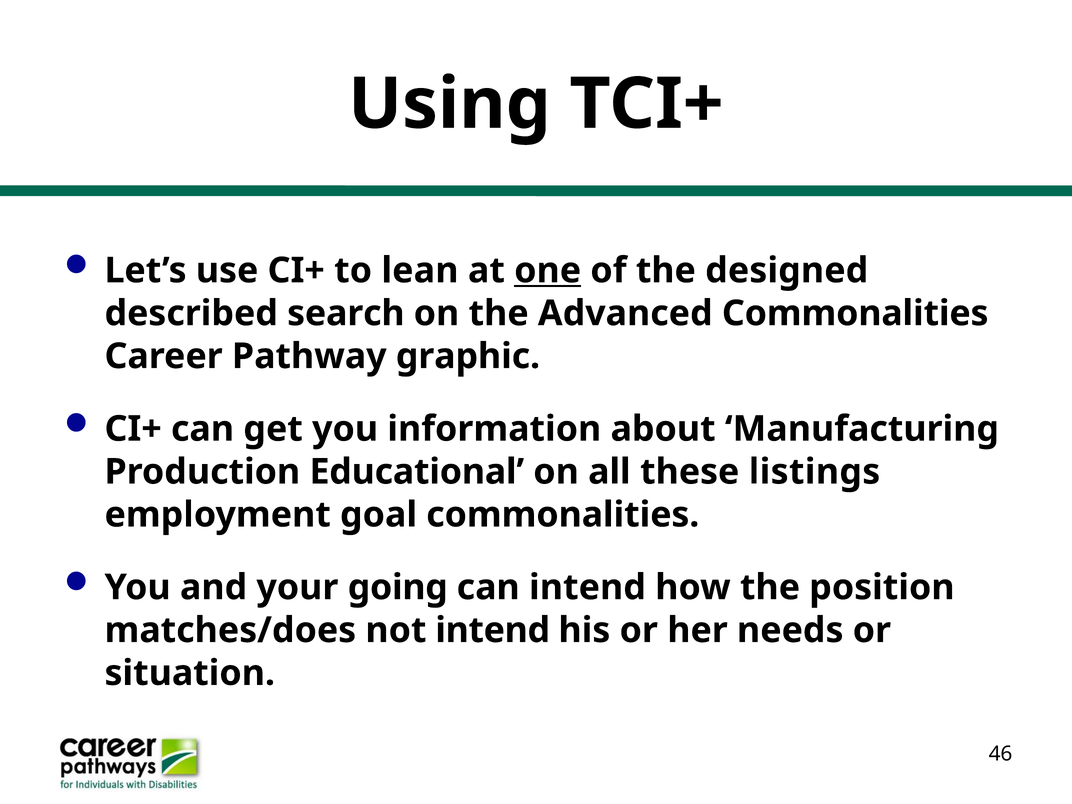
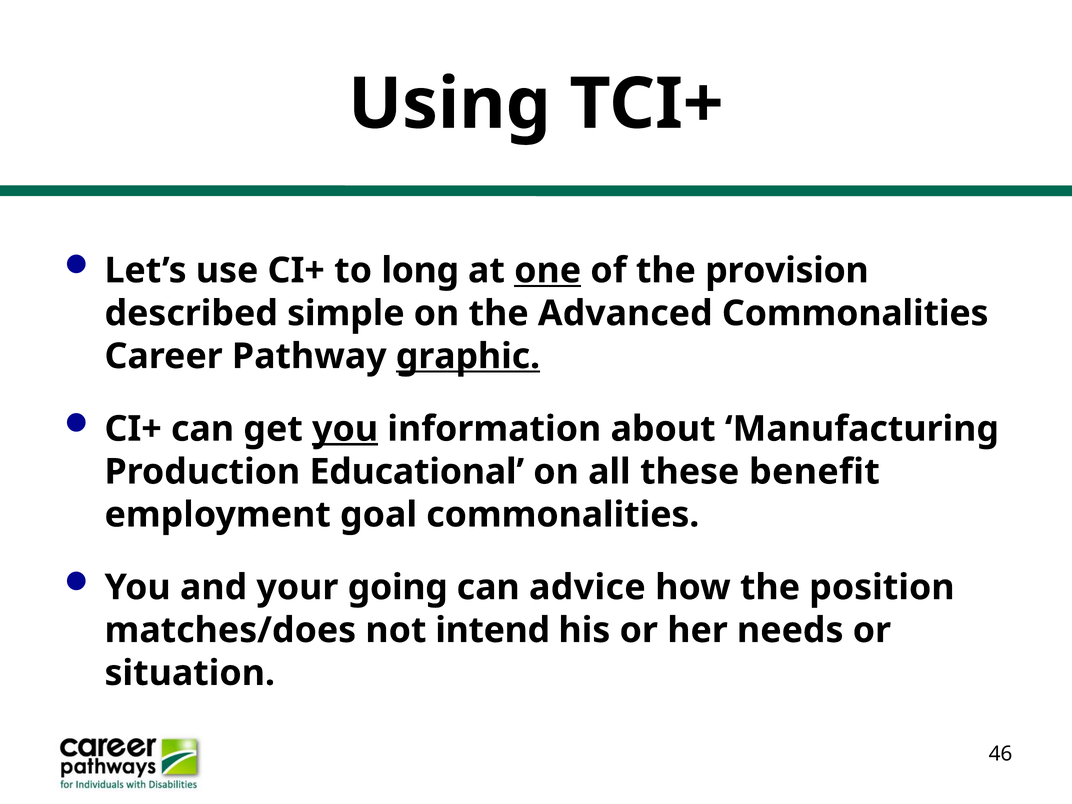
lean: lean -> long (420, 271)
designed: designed -> provision (787, 271)
search: search -> simple (346, 313)
graphic underline: none -> present (468, 356)
you underline: none -> present (345, 429)
listings: listings -> benefit (814, 472)
can intend: intend -> advice (587, 587)
